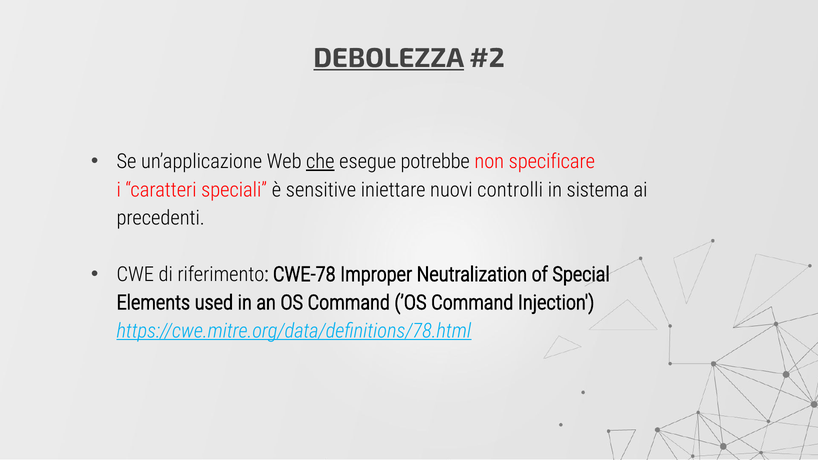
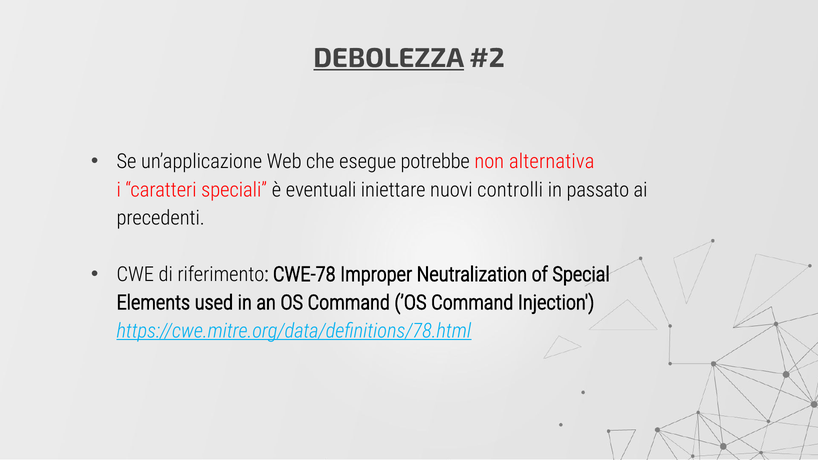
che underline: present -> none (320, 162)
specificare: specificare -> alternativa (552, 162)
sensitive: sensitive -> eventuali (321, 190)
sistema: sistema -> passato (598, 190)
